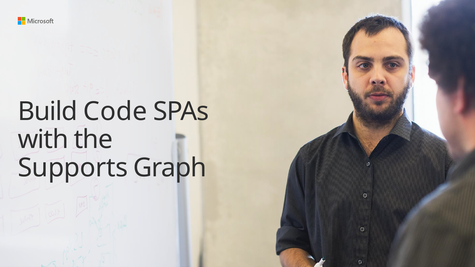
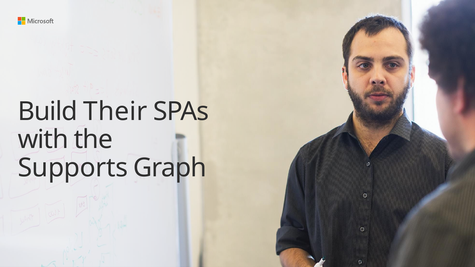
Code: Code -> Their (115, 111)
